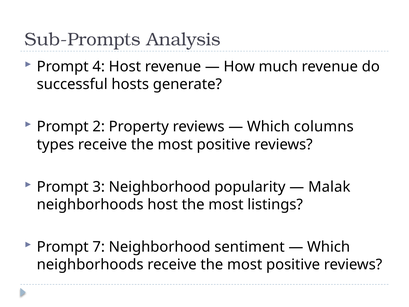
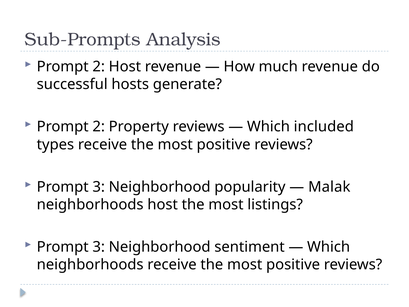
4: 4 -> 2 (99, 66)
columns: columns -> included (324, 127)
7: 7 -> 3 (99, 247)
